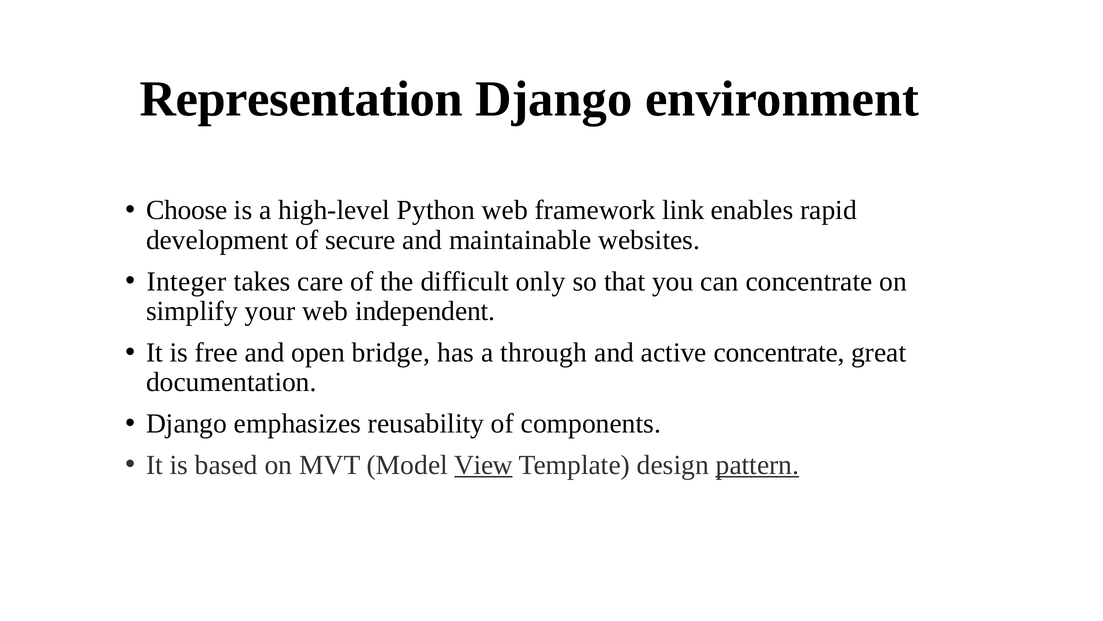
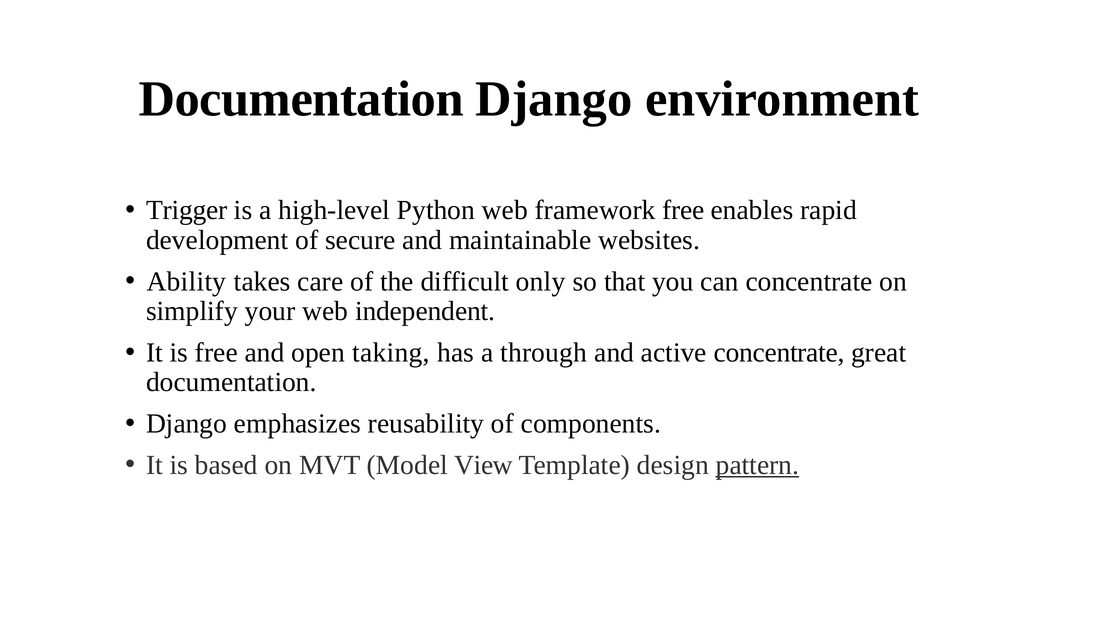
Representation: Representation -> Documentation (301, 99)
Choose: Choose -> Trigger (187, 210)
framework link: link -> free (683, 210)
Integer: Integer -> Ability (186, 281)
bridge: bridge -> taking (391, 352)
View underline: present -> none (483, 464)
